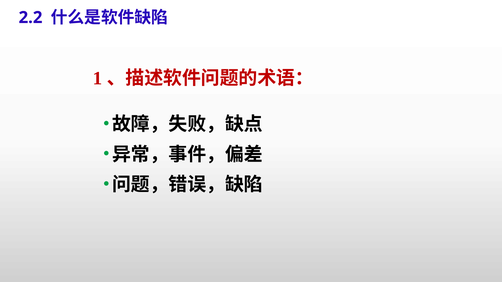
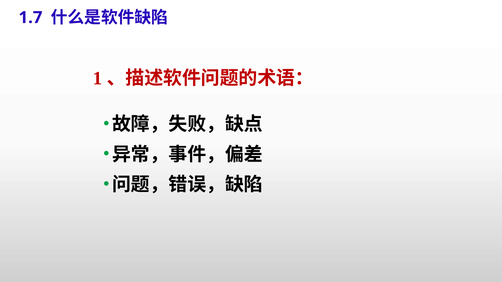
2.2: 2.2 -> 1.7 (30, 18)
